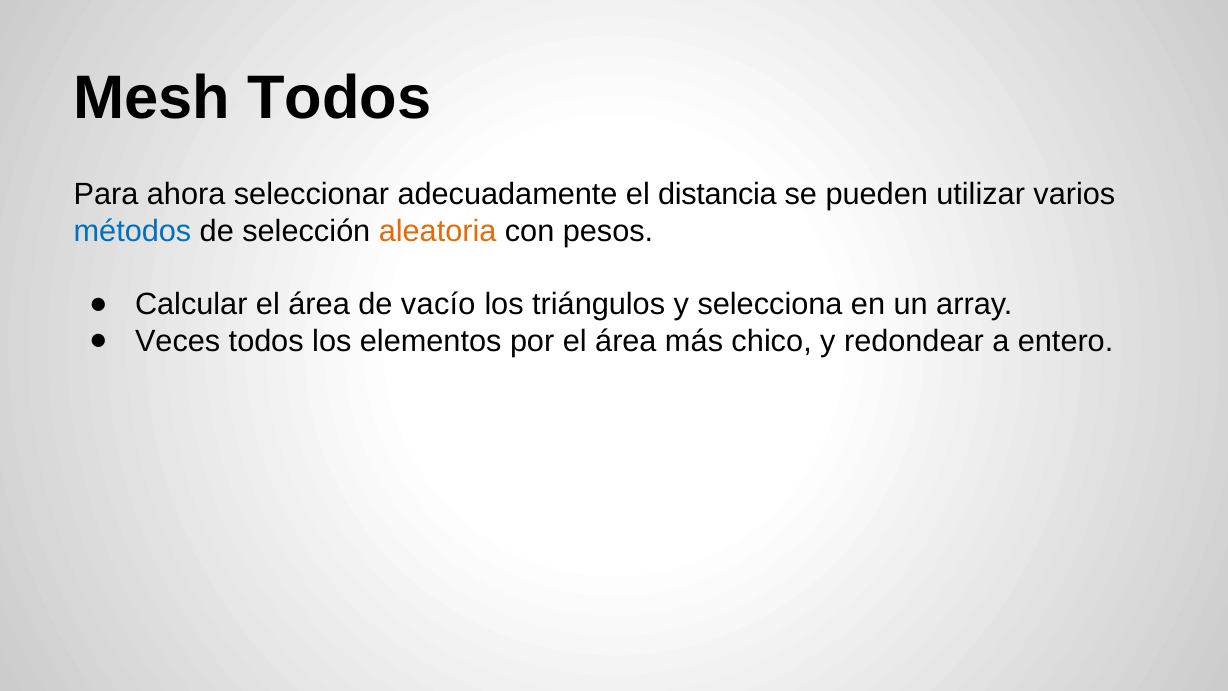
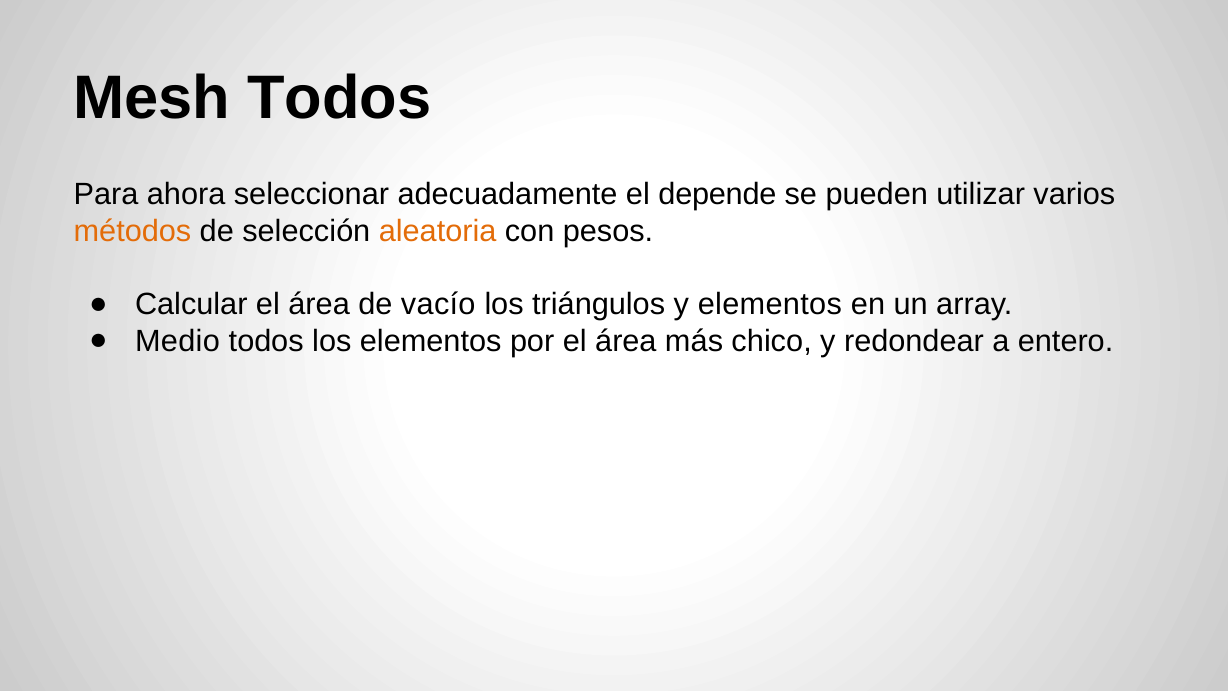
distancia: distancia -> depende (717, 194)
métodos colour: blue -> orange (133, 231)
y selecciona: selecciona -> elementos (770, 305)
Veces: Veces -> Medio (177, 341)
